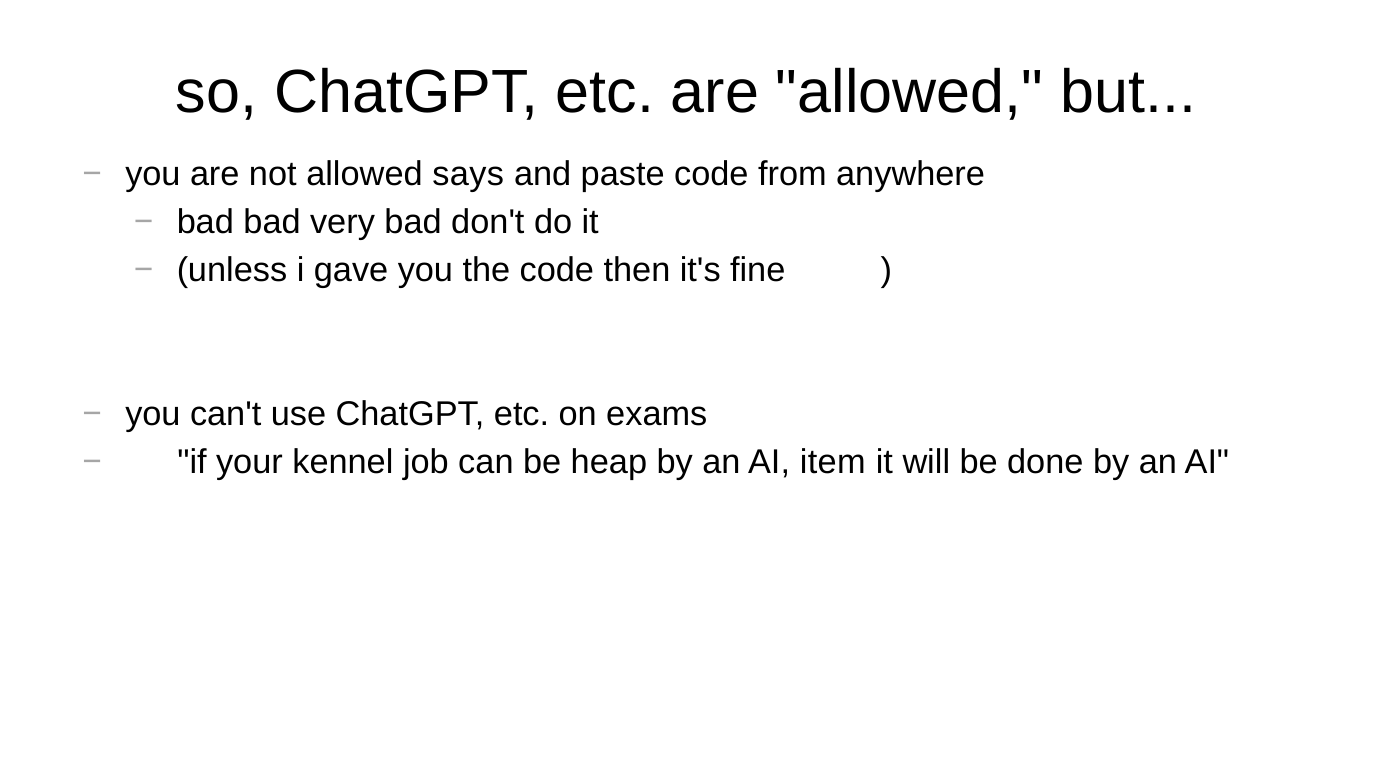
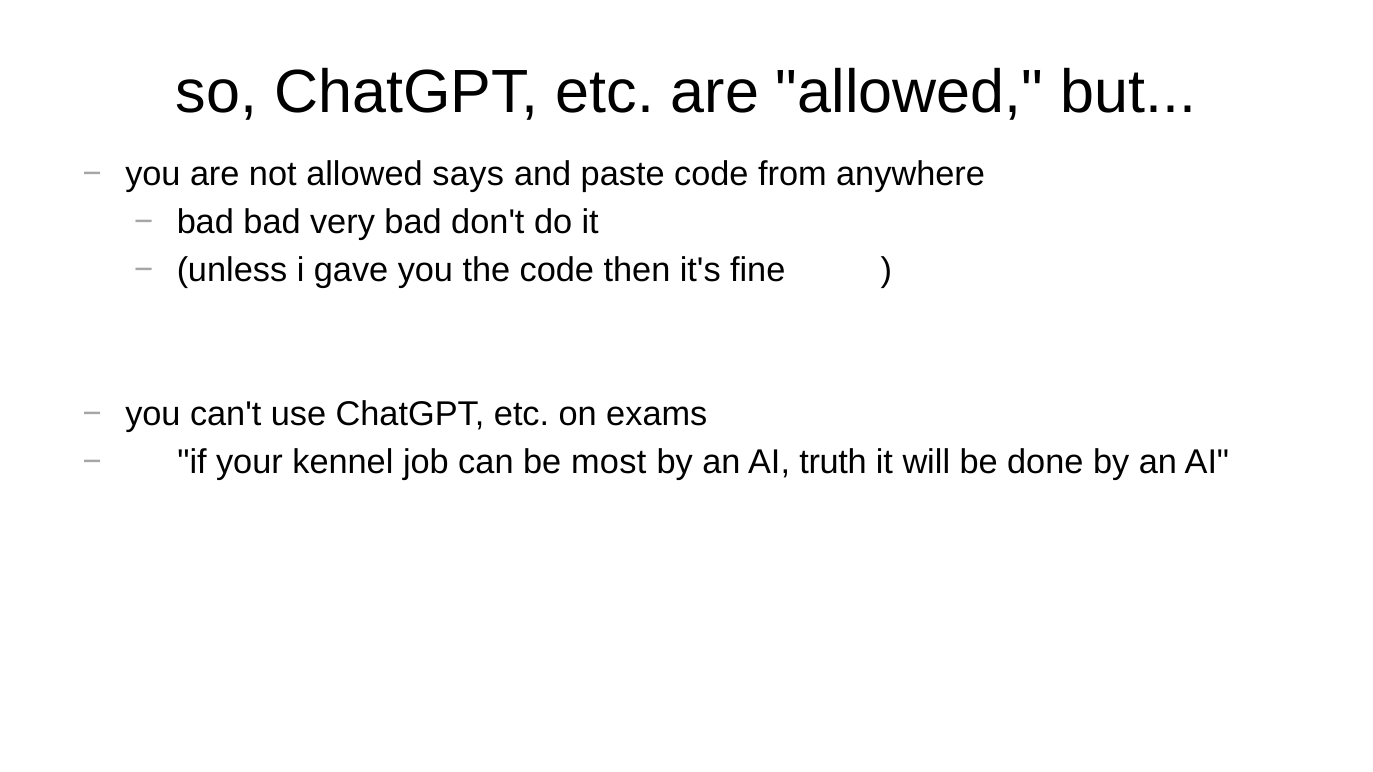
heap: heap -> most (609, 463)
item: item -> truth (833, 463)
